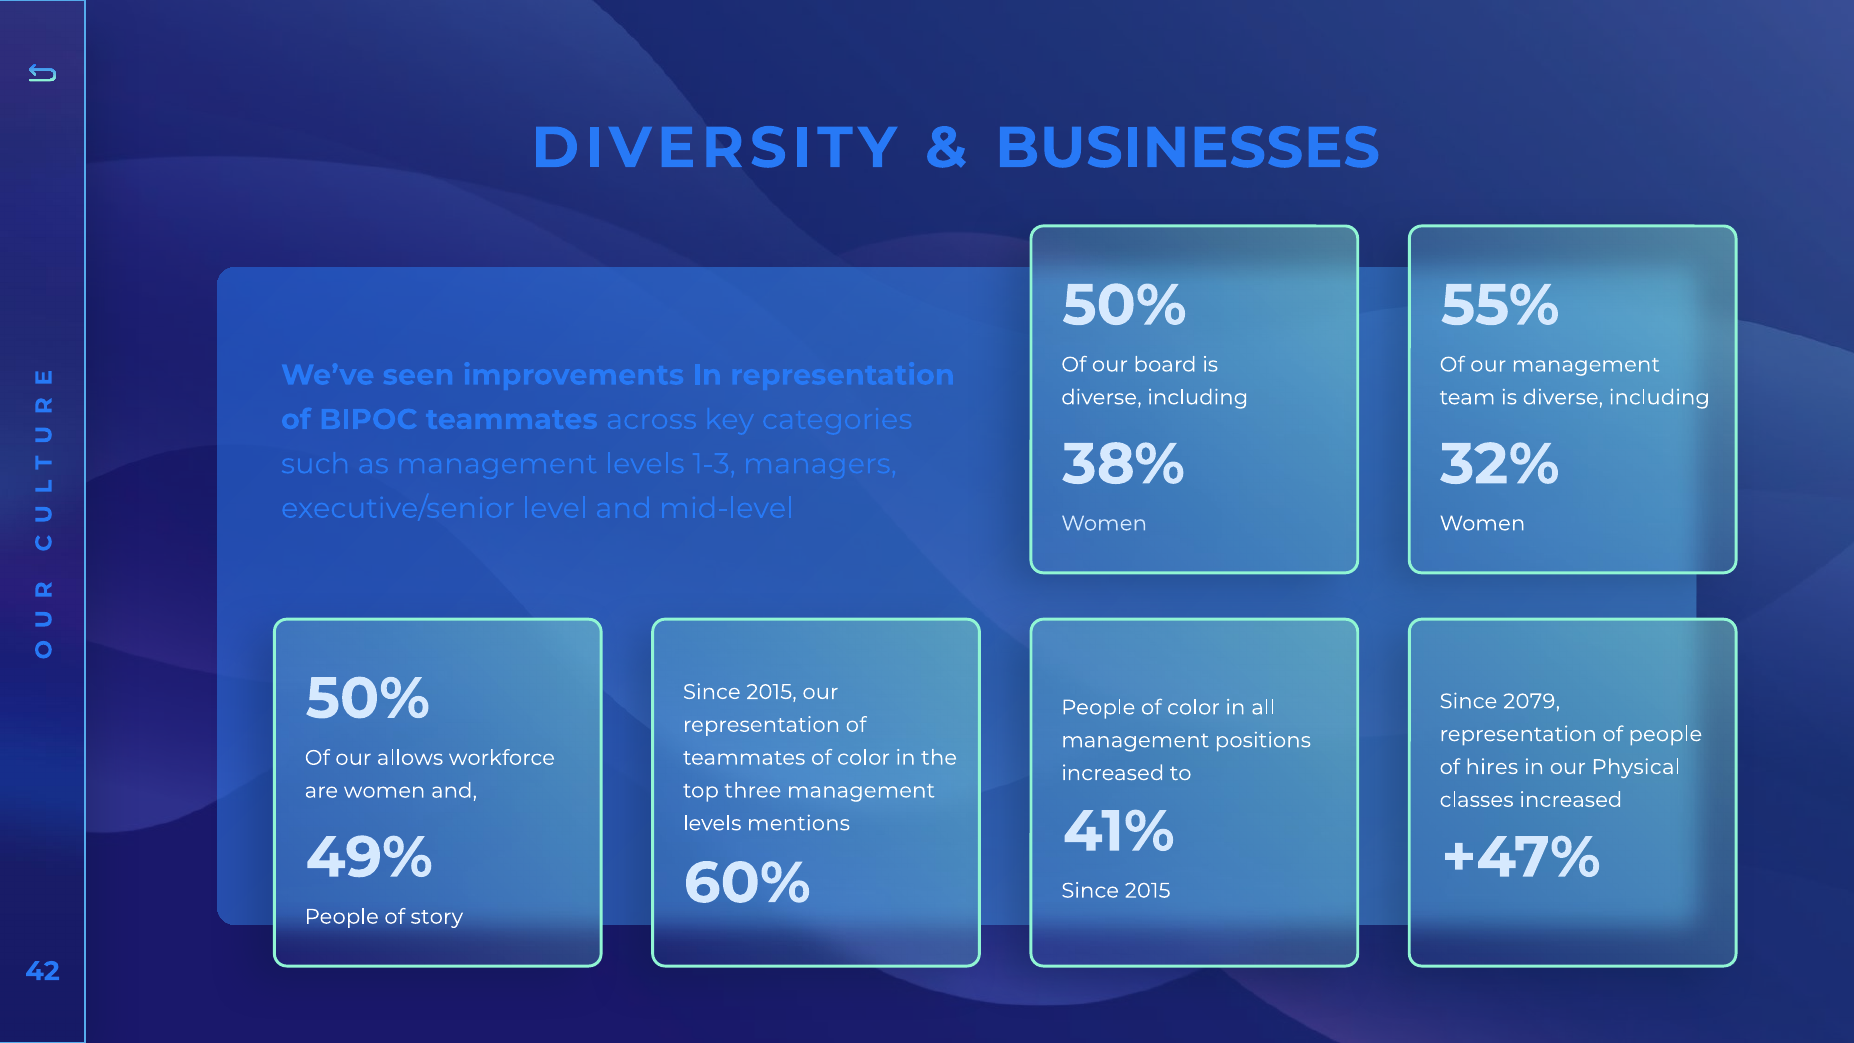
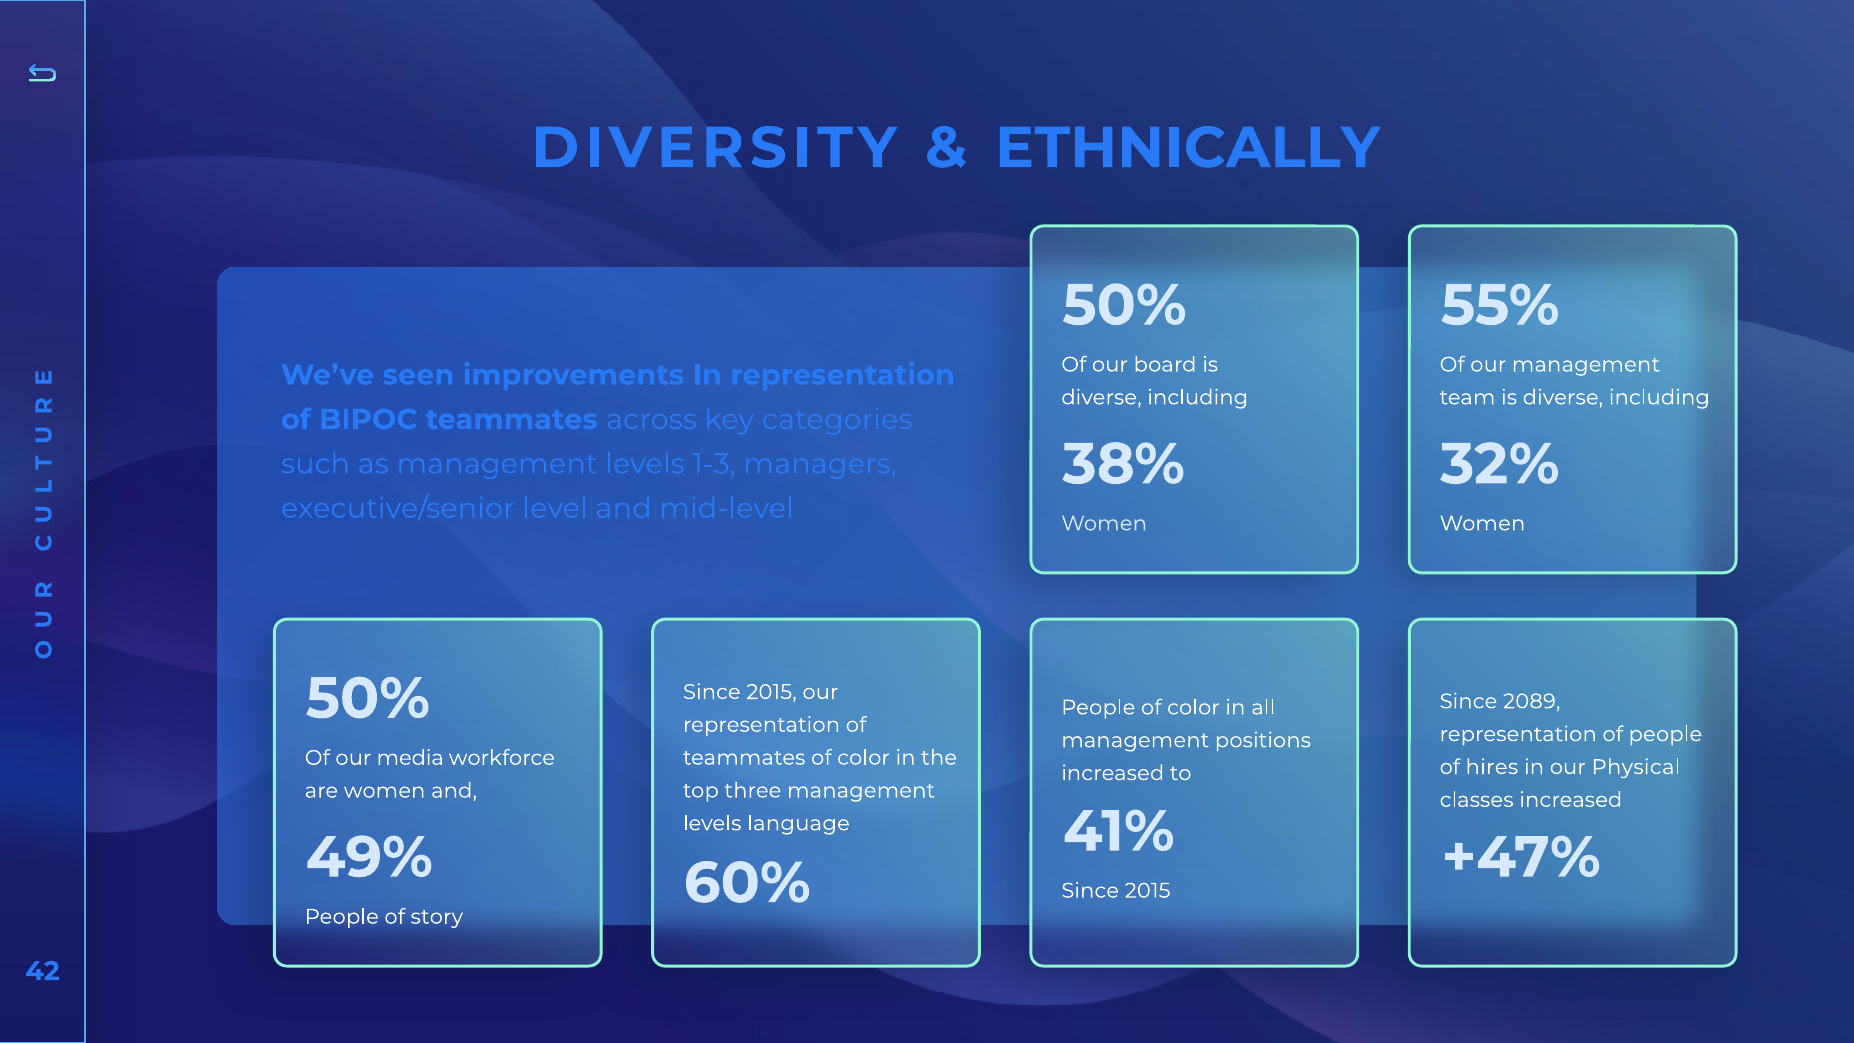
BUSINESSES: BUSINESSES -> ETHNICALLY (1188, 148)
2079: 2079 -> 2089 (1532, 701)
allows: allows -> media (410, 758)
mentions: mentions -> language (798, 823)
